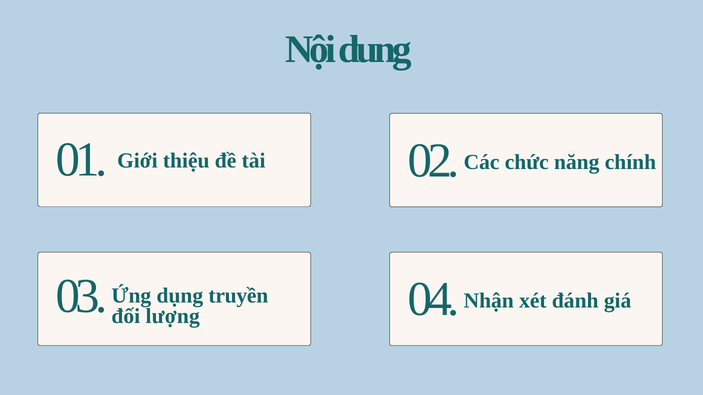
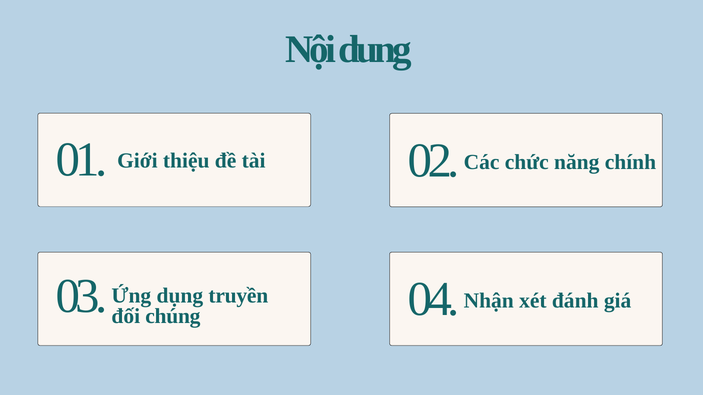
lượng: lượng -> chúng (173, 316)
